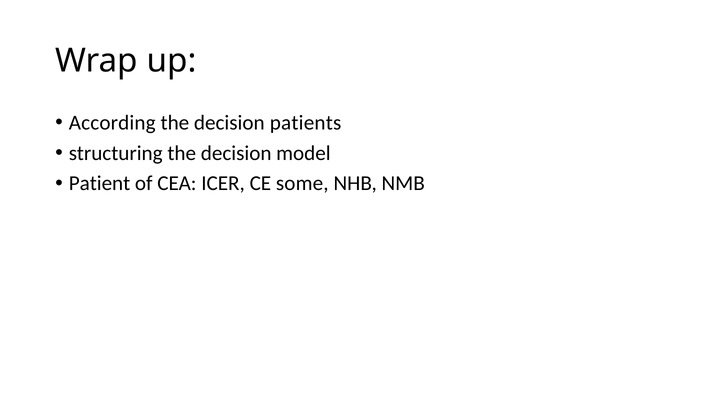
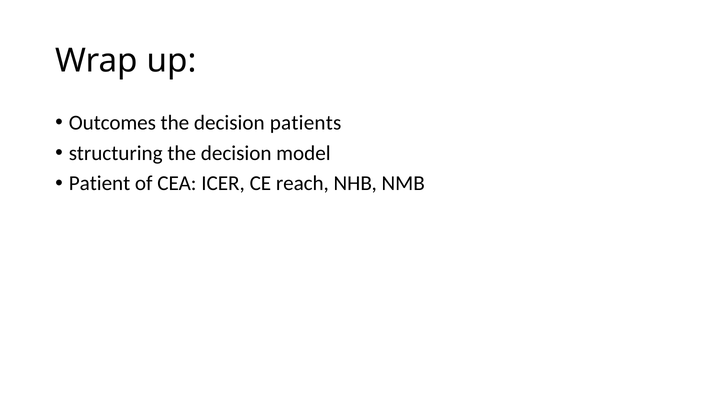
According: According -> Outcomes (112, 123)
some: some -> reach (302, 183)
